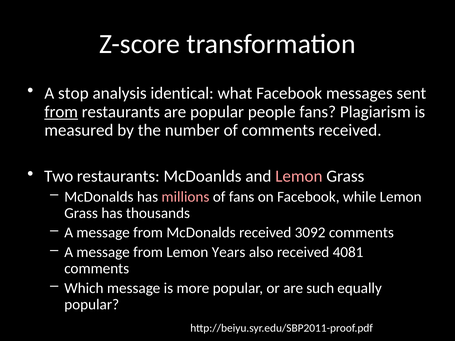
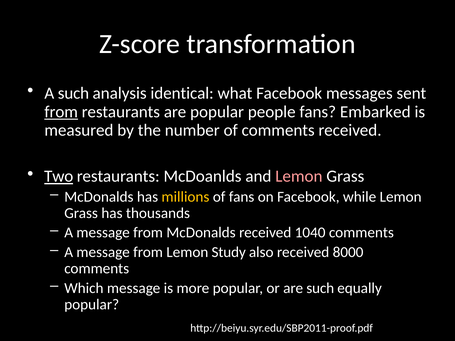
A stop: stop -> such (73, 93)
Plagiarism: Plagiarism -> Embarked (375, 112)
Two underline: none -> present (59, 176)
millions colour: pink -> yellow (185, 197)
3092: 3092 -> 1040 (310, 233)
Years: Years -> Study (229, 252)
4081: 4081 -> 8000 (348, 252)
